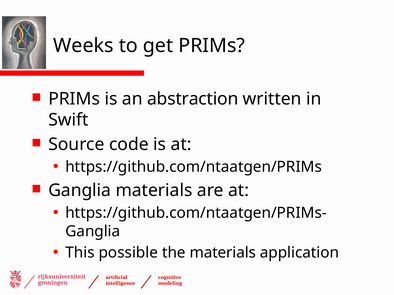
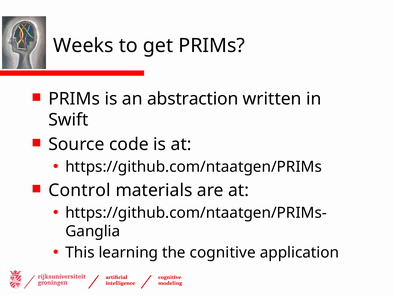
Ganglia: Ganglia -> Control (80, 191)
possible: possible -> learning (128, 253)
the materials: materials -> cognitive (223, 253)
